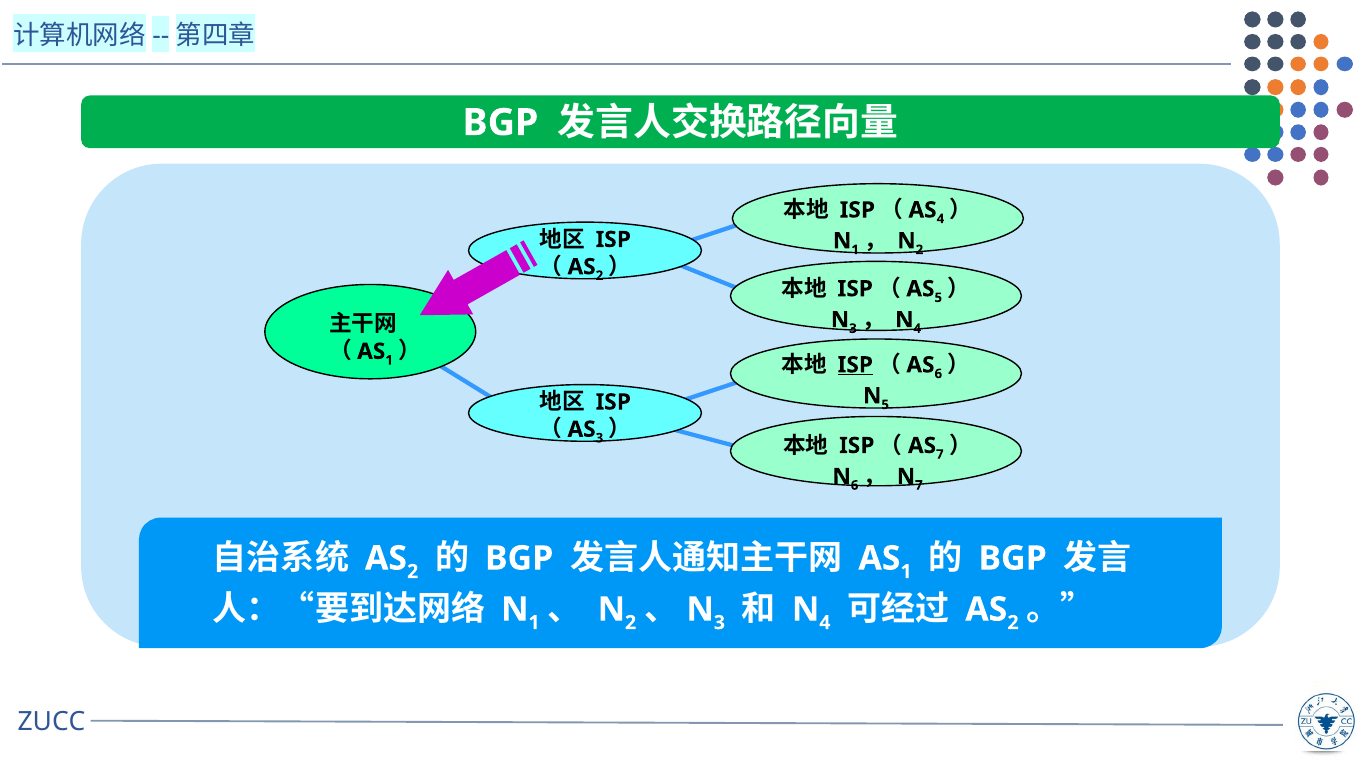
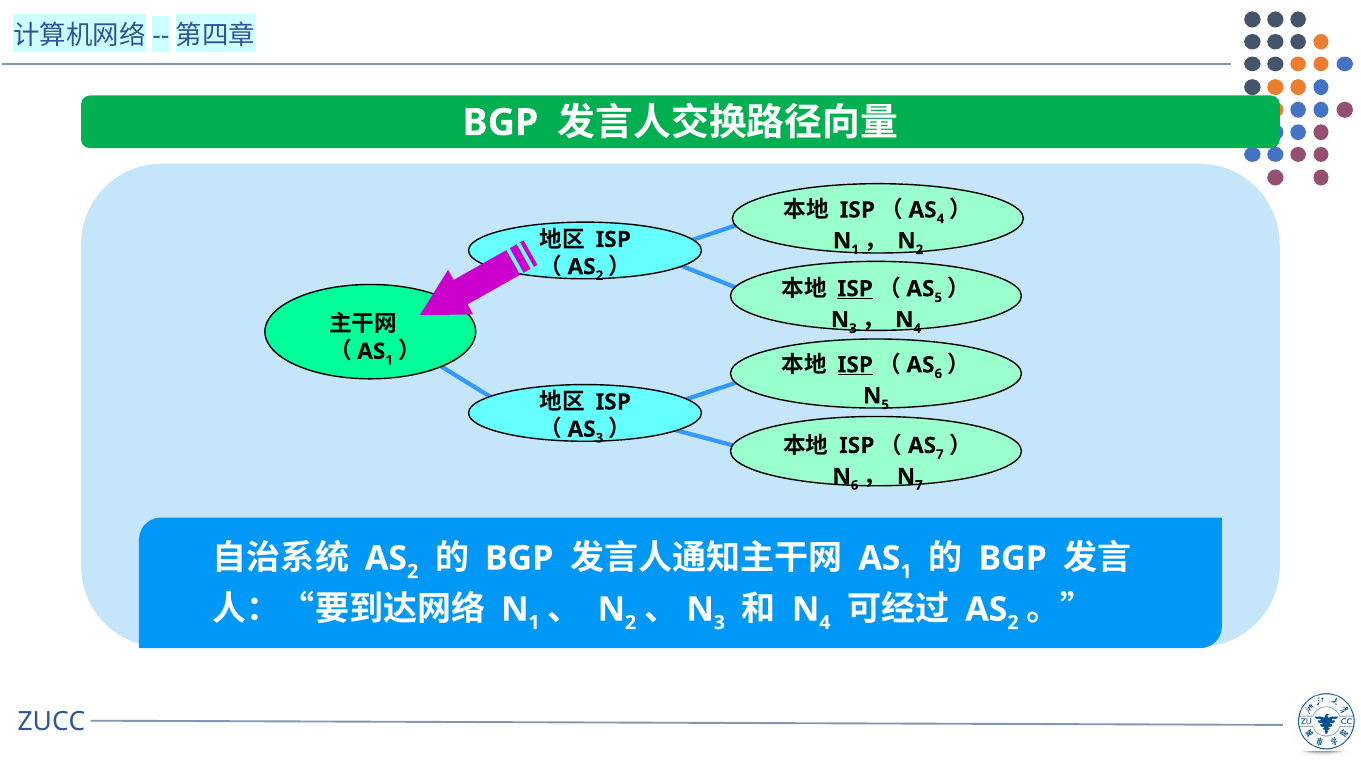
ISP underline: none -> present (855, 289)
